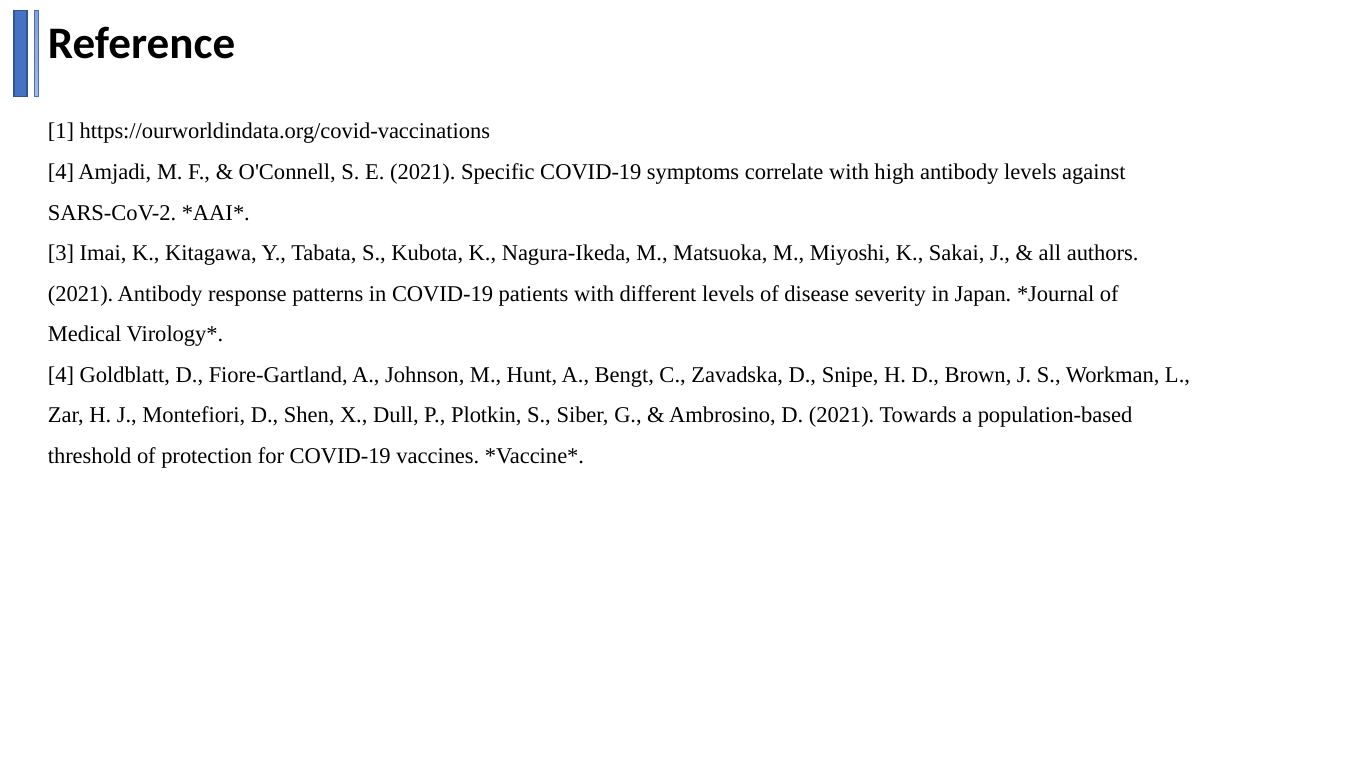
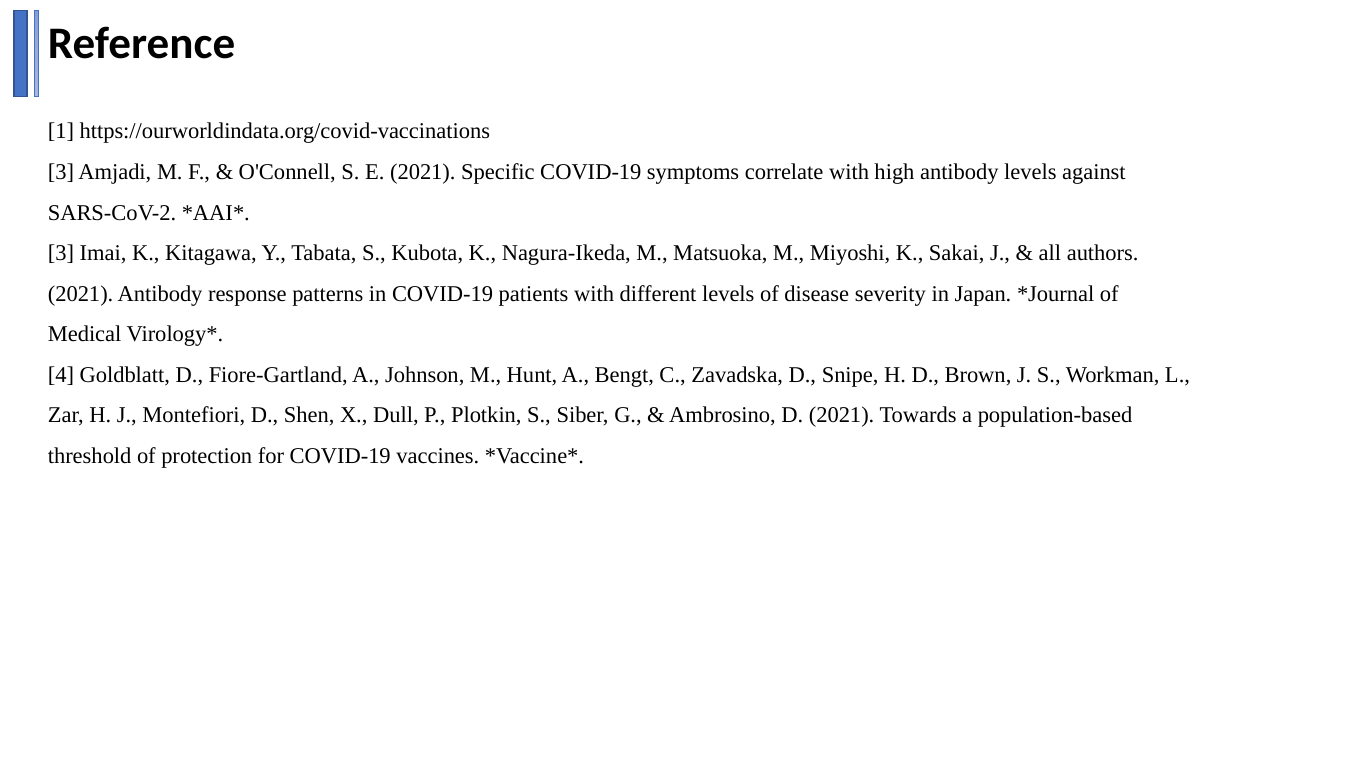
4: 4 -> 3 (61, 172)
